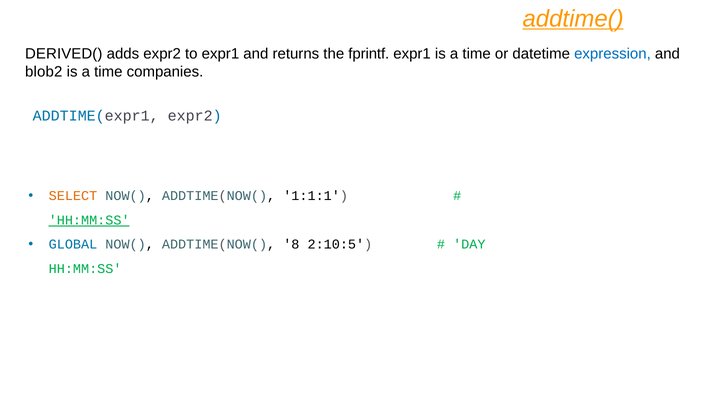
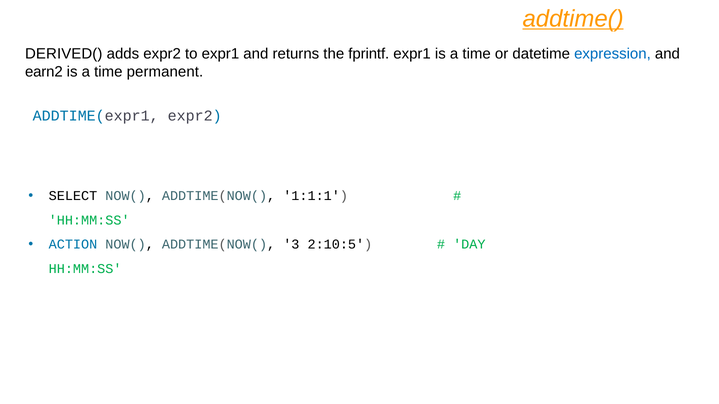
blob2: blob2 -> earn2 (44, 72)
companies: companies -> permanent (165, 72)
SELECT colour: orange -> black (73, 196)
HH:MM:SS underline: present -> none (89, 221)
GLOBAL: GLOBAL -> ACTION (73, 245)
8: 8 -> 3 (291, 245)
